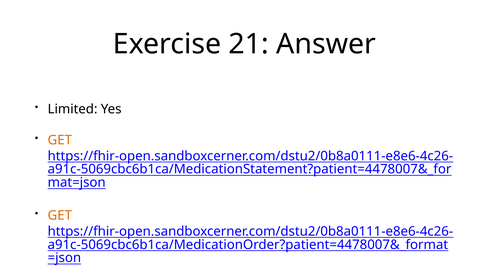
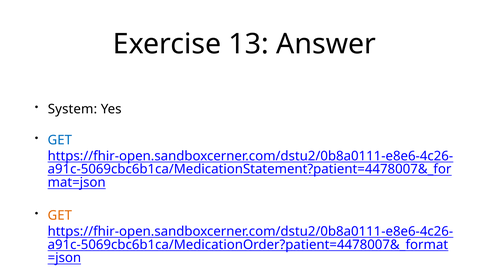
21: 21 -> 13 (249, 44)
Limited: Limited -> System (72, 109)
GET colour: orange -> blue (60, 140)
